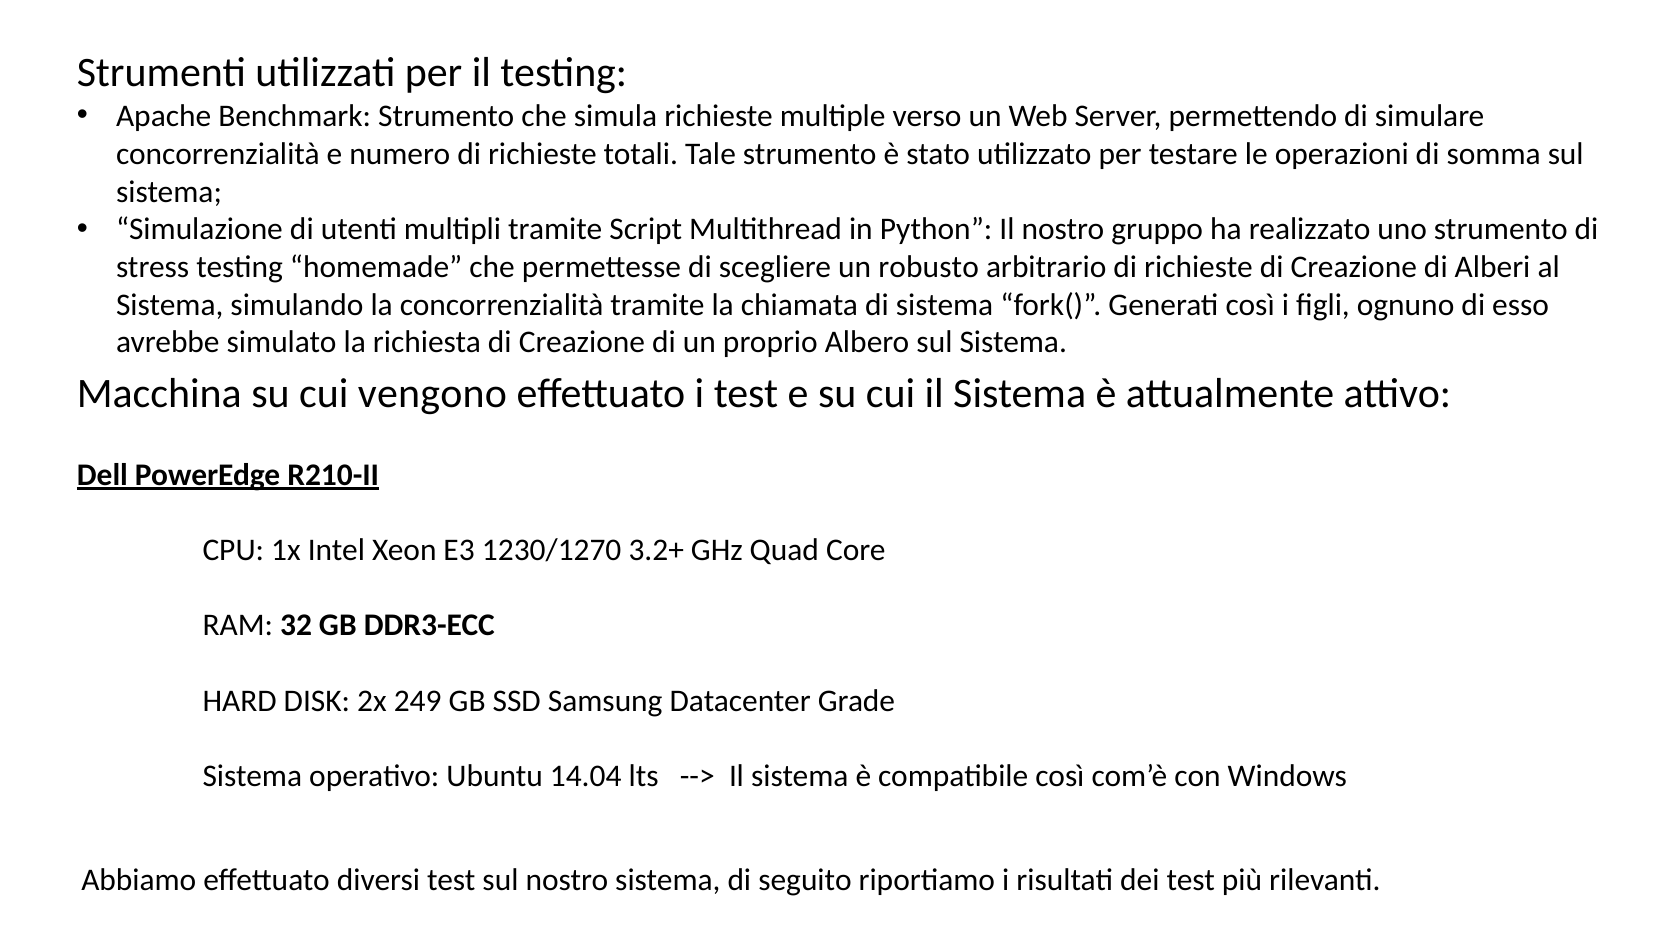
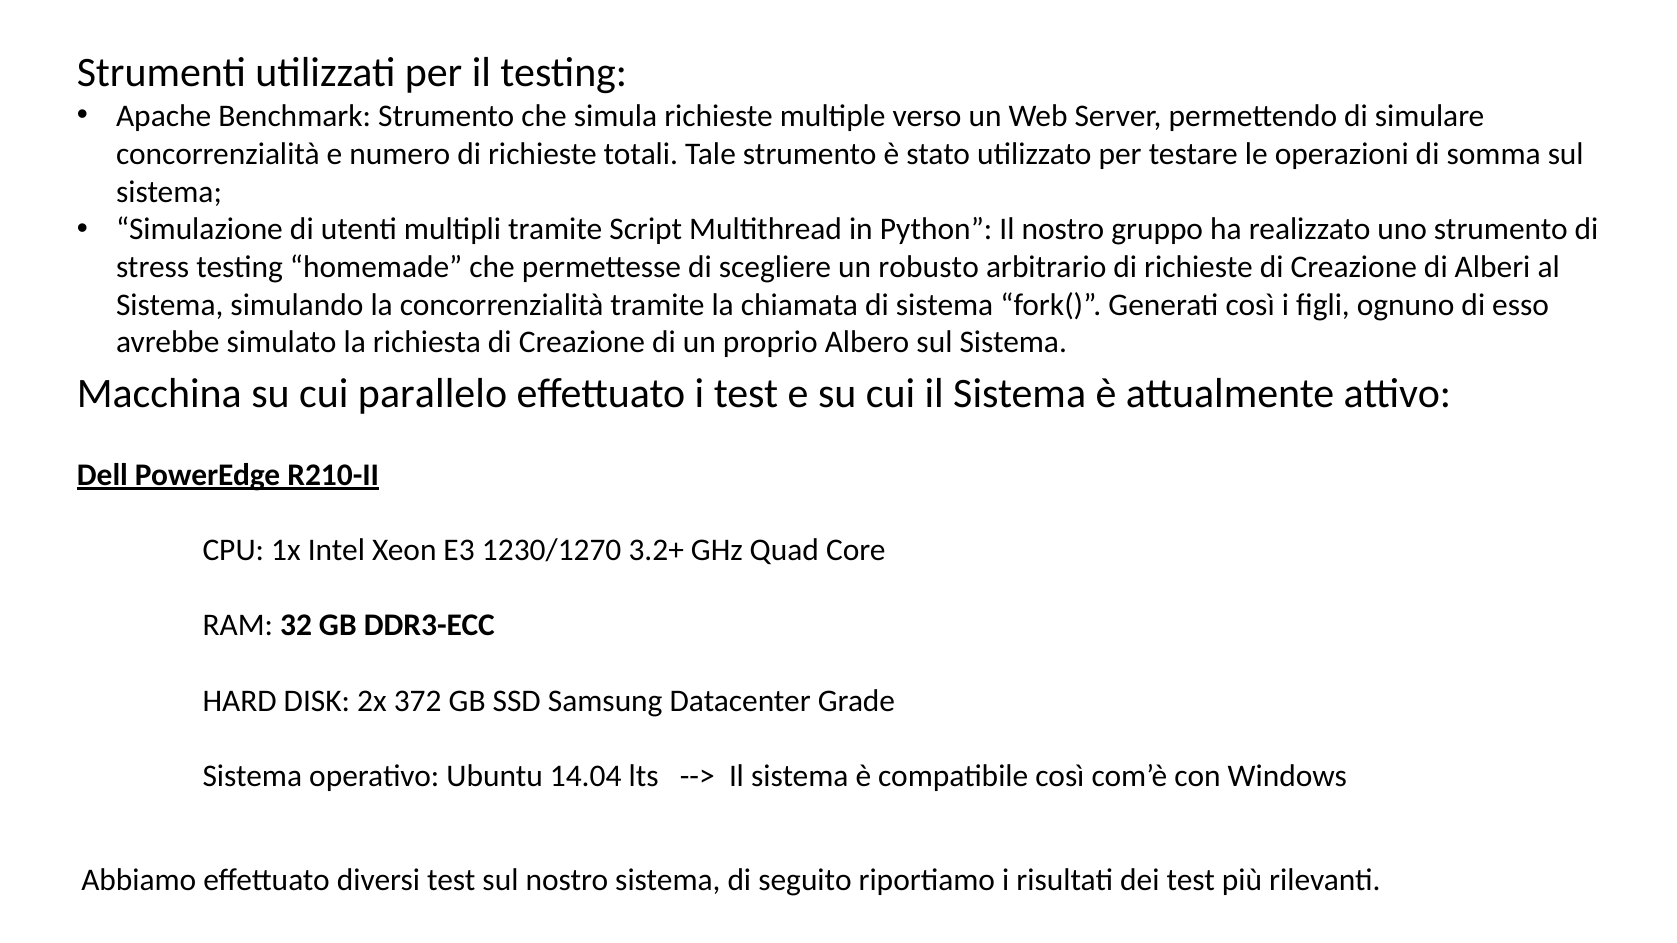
vengono: vengono -> parallelo (433, 394)
249: 249 -> 372 (418, 701)
